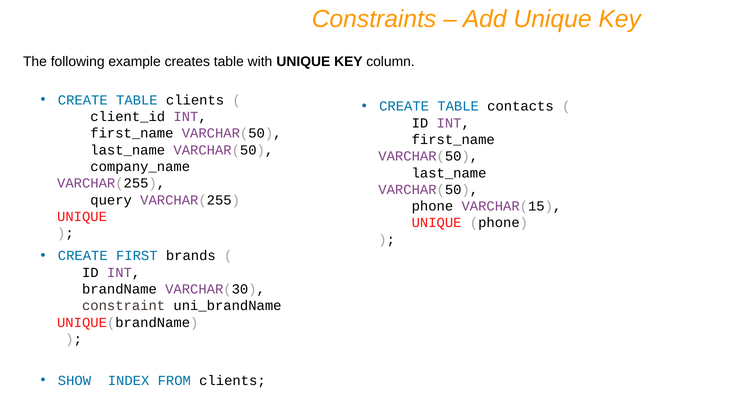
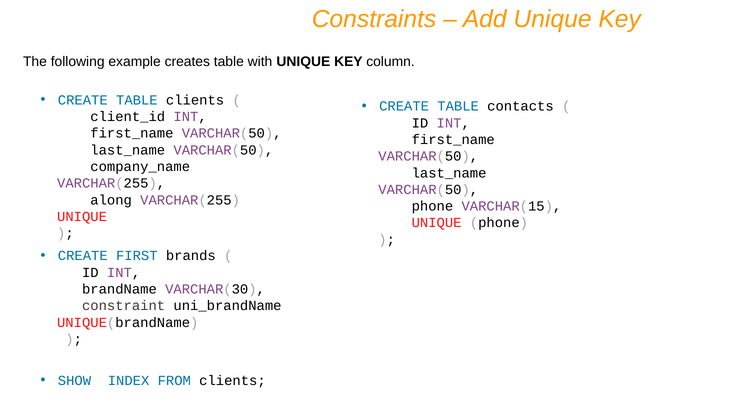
query: query -> along (111, 200)
